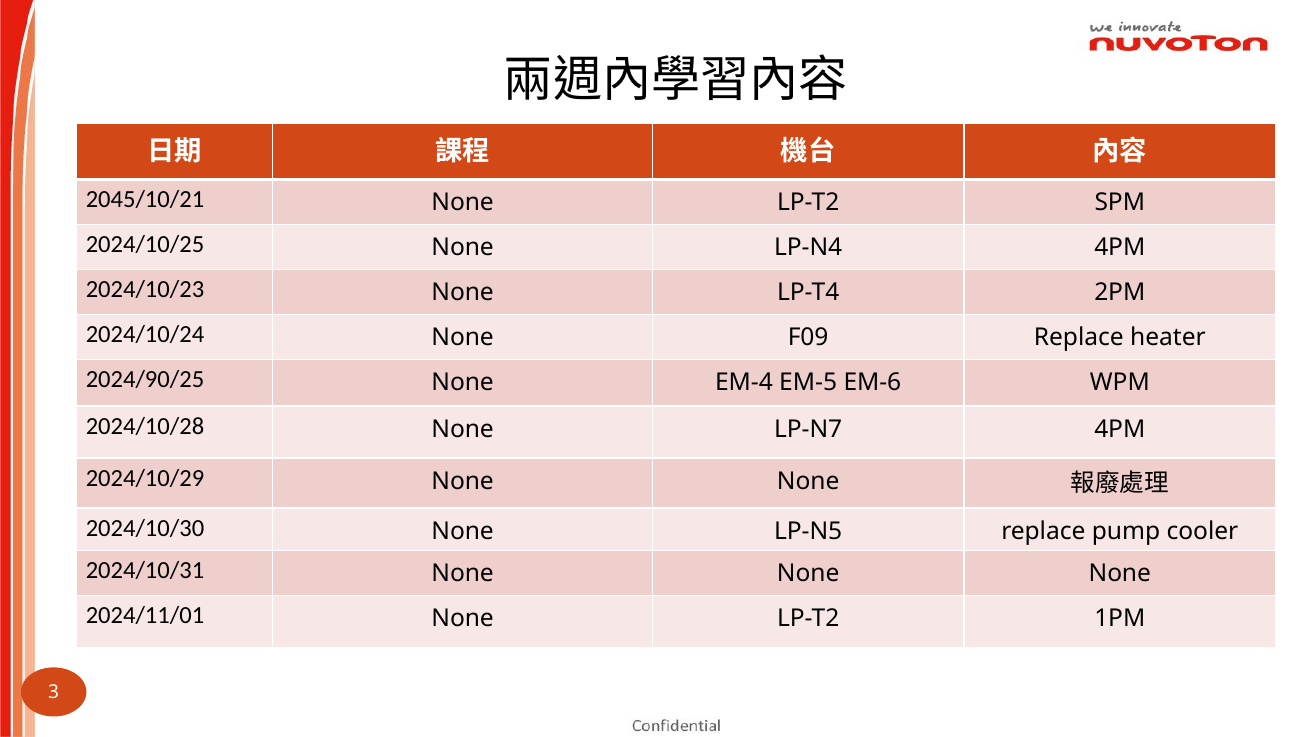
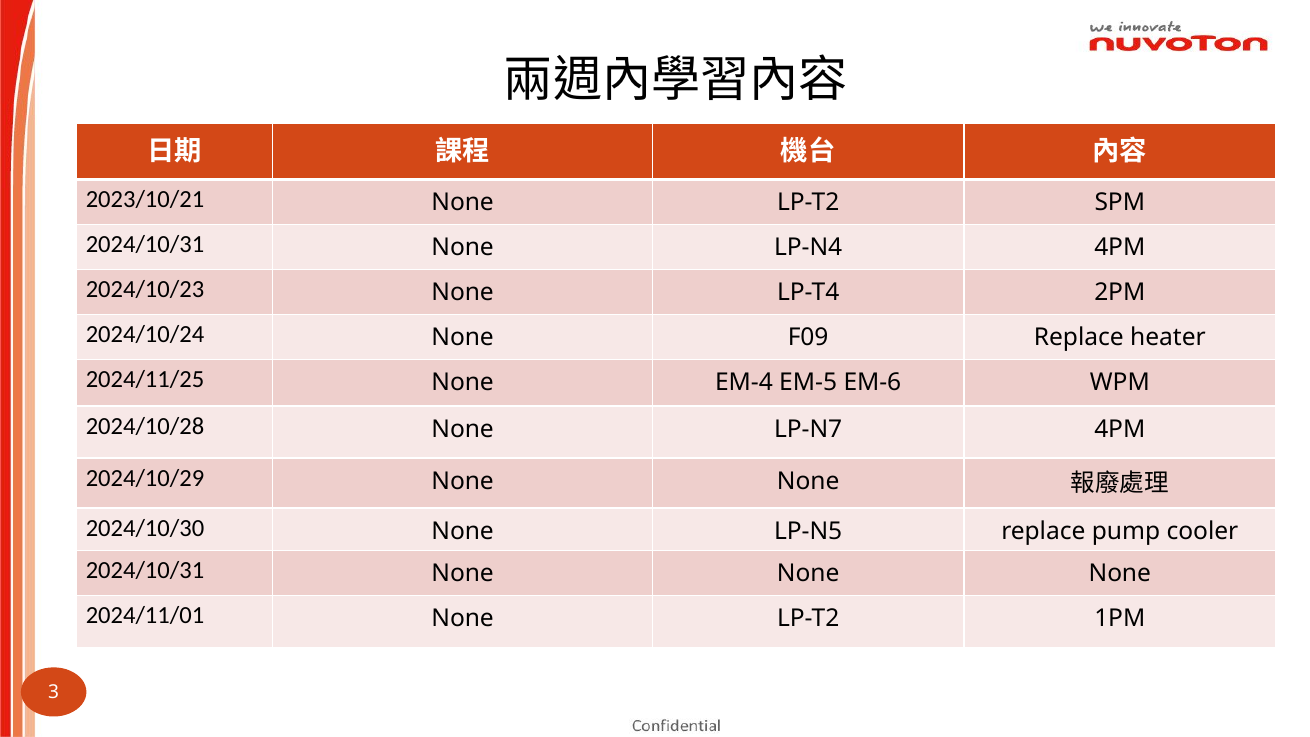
2045/10/21: 2045/10/21 -> 2023/10/21 (145, 200)
2024/10/25: 2024/10/25 -> 2024/10/31 (145, 245)
2024/90/25: 2024/90/25 -> 2024/11/25 (145, 380)
